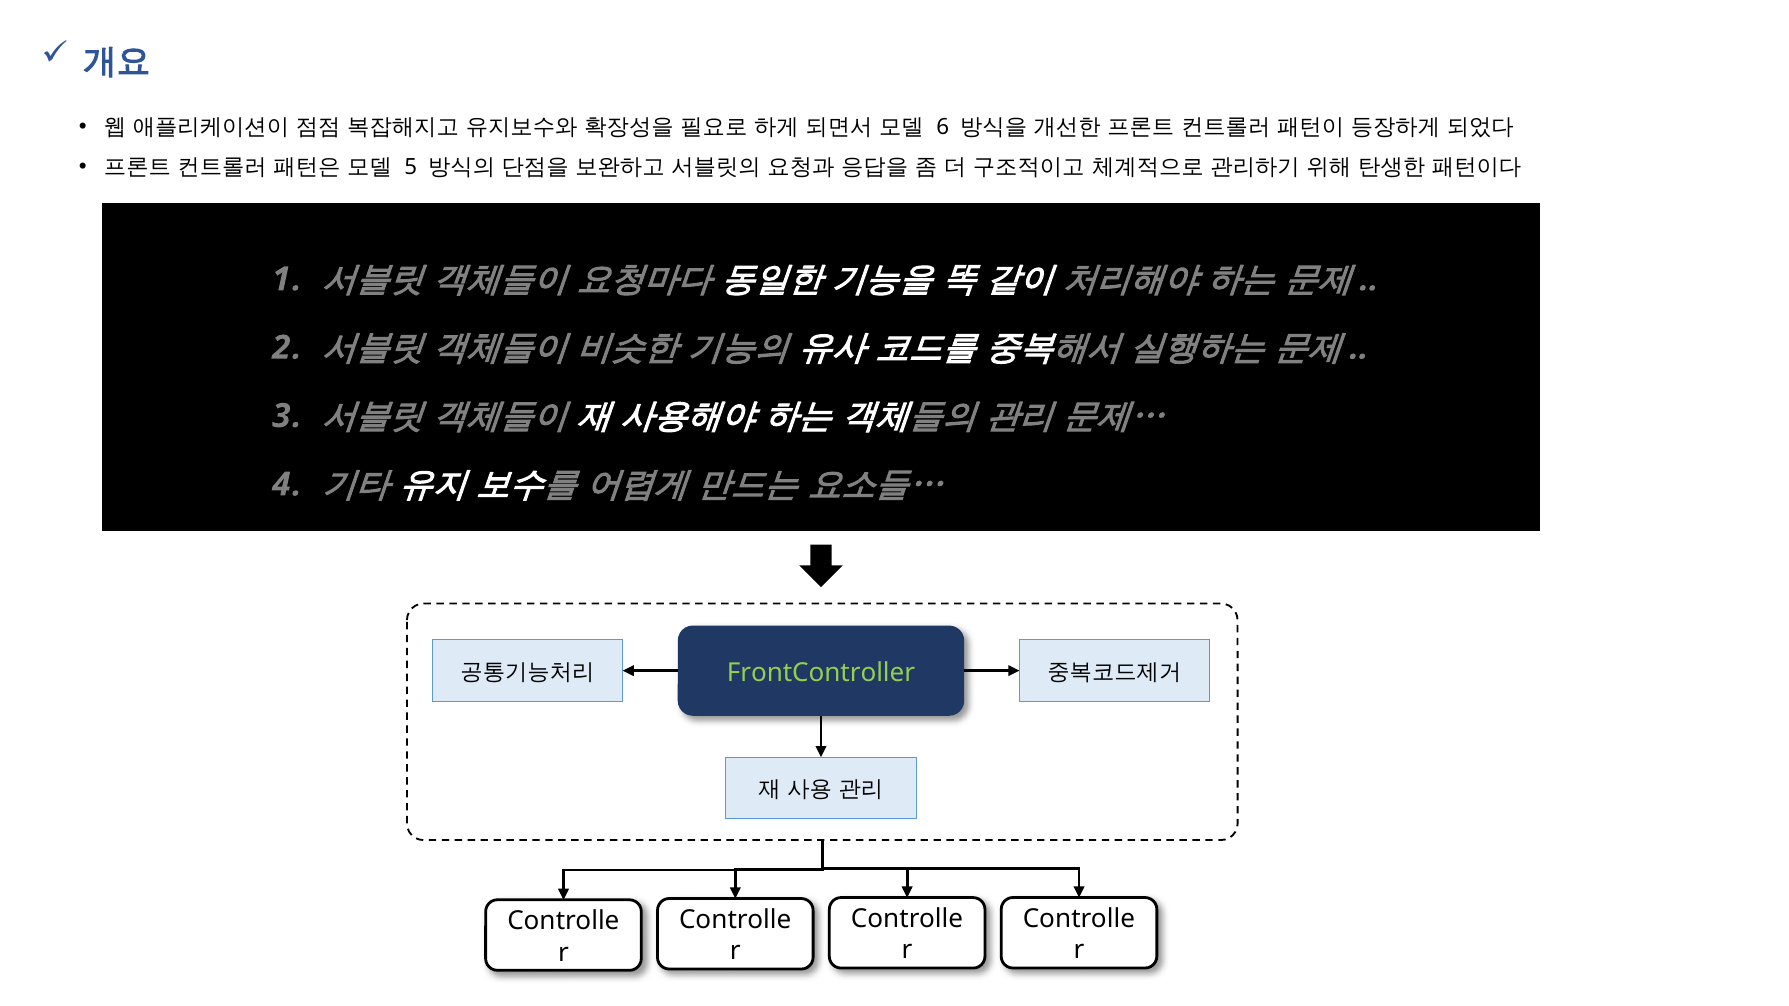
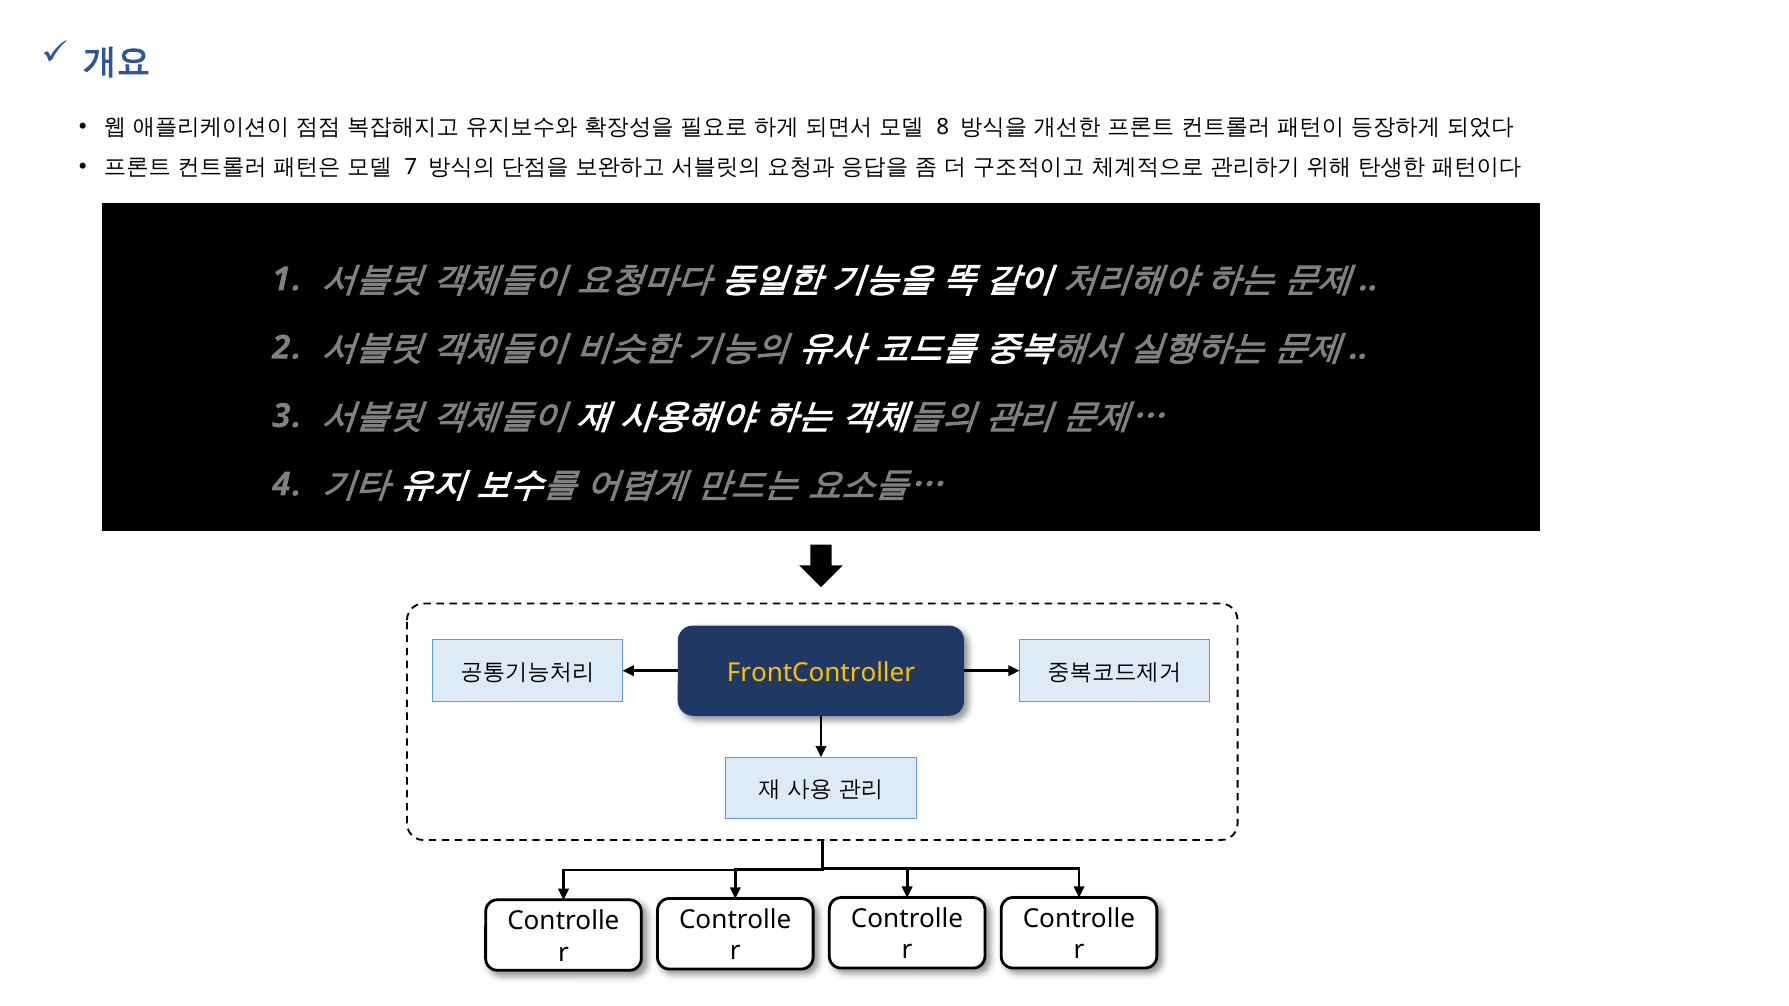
6: 6 -> 8 (943, 127)
5: 5 -> 7 (411, 167)
FrontController colour: light green -> yellow (821, 673)
